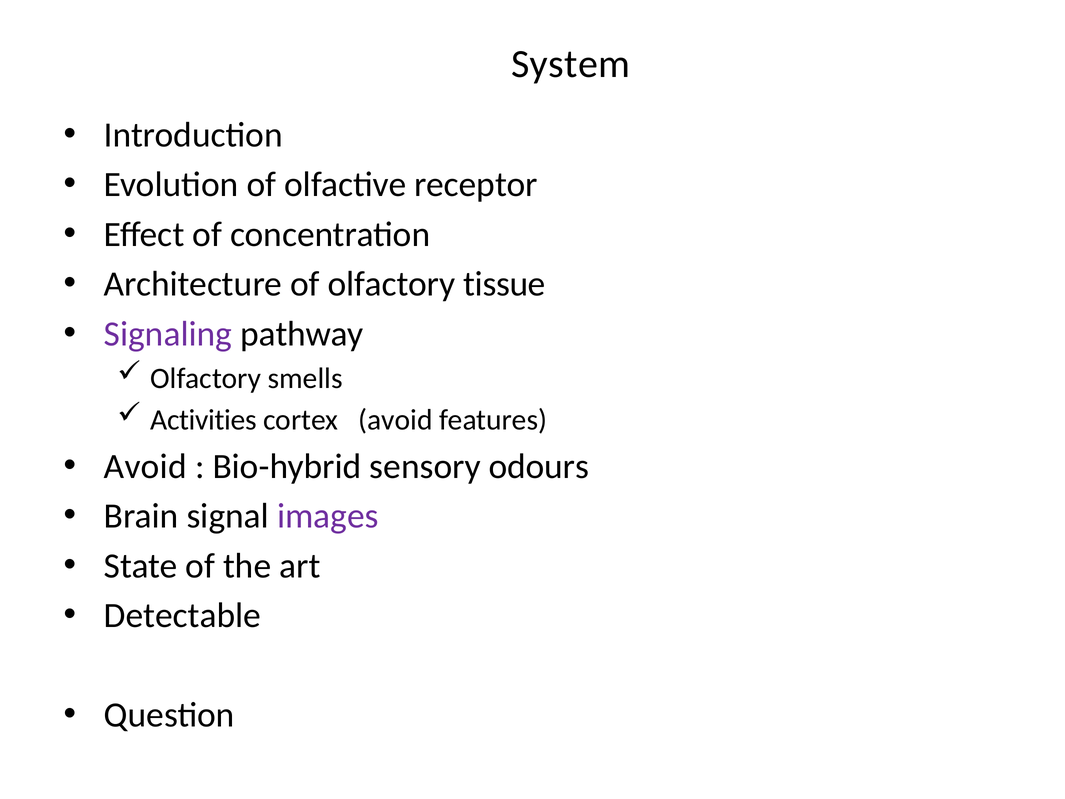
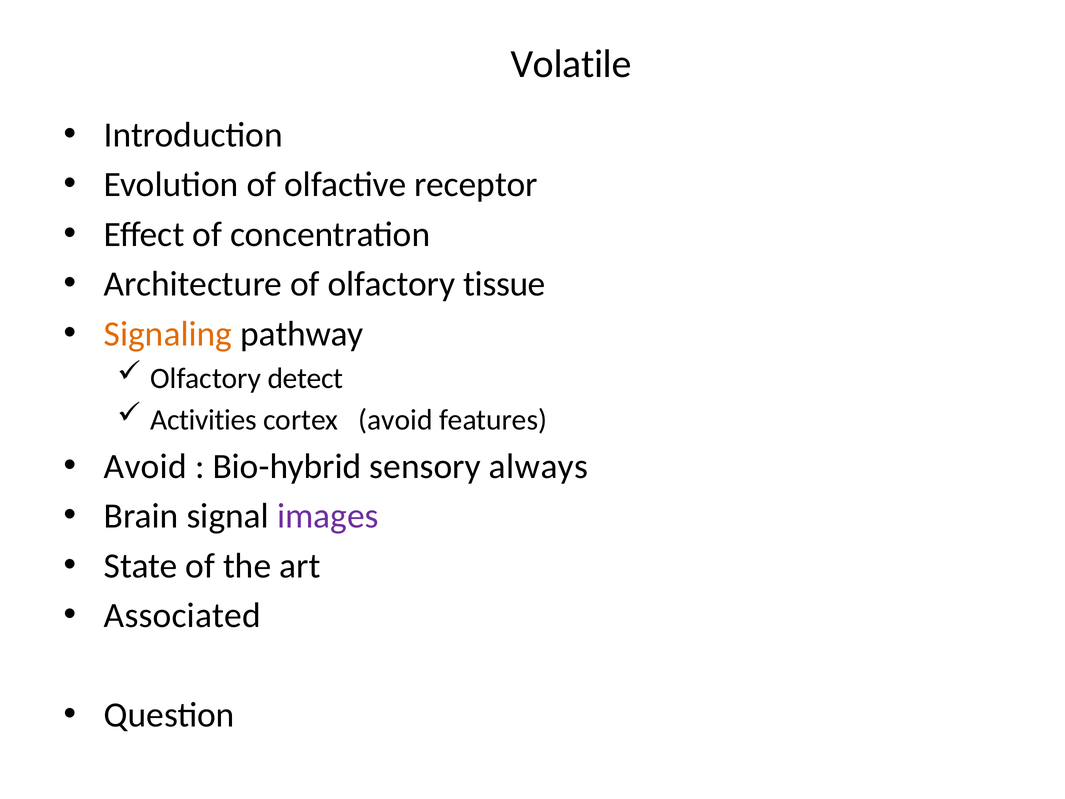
System: System -> Volatile (571, 64)
Signaling colour: purple -> orange (168, 334)
smells: smells -> detect (305, 378)
odours: odours -> always (539, 466)
Detectable: Detectable -> Associated (182, 615)
